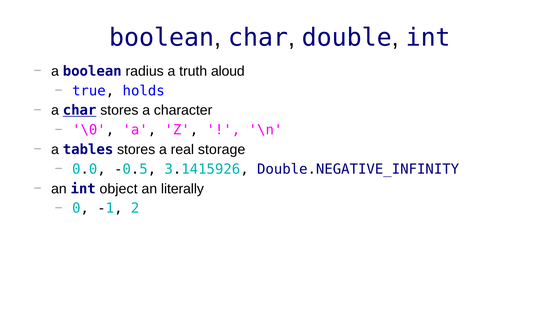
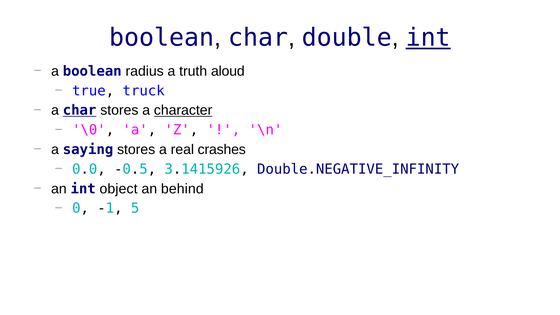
int underline: none -> present (428, 38)
holds: holds -> truck (144, 91)
character underline: none -> present (183, 110)
tables: tables -> saying (88, 150)
storage: storage -> crashes (222, 150)
literally: literally -> behind (182, 189)
2: 2 -> 5 (135, 208)
